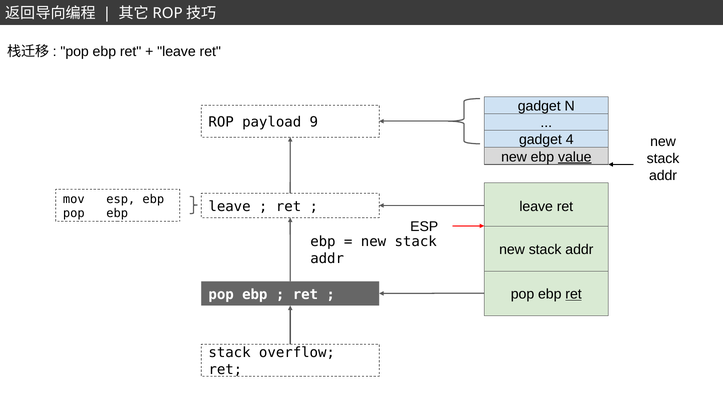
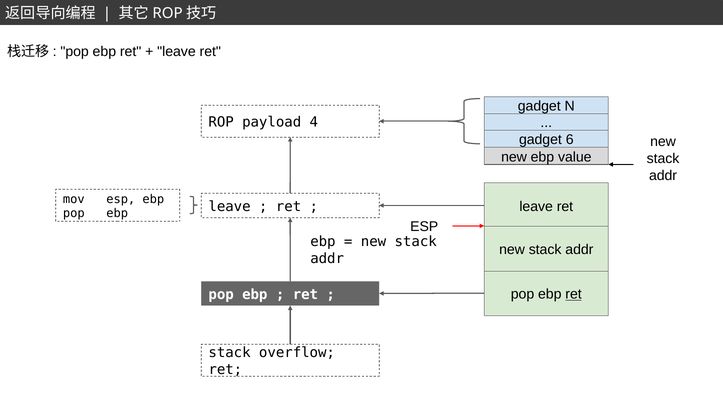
9: 9 -> 4 (314, 122)
4: 4 -> 6 (570, 140)
value underline: present -> none (575, 157)
